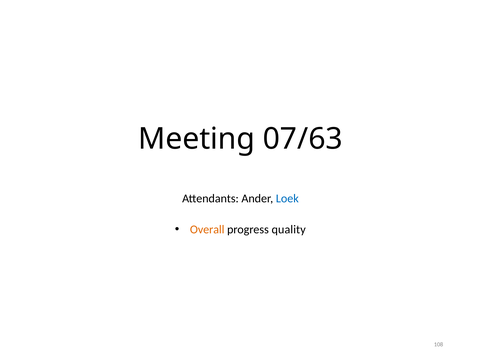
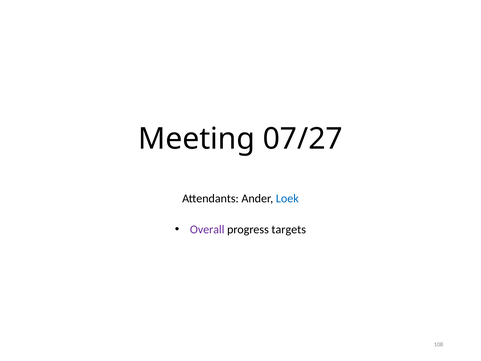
07/63: 07/63 -> 07/27 (303, 139)
Overall colour: orange -> purple (207, 229)
quality: quality -> targets (289, 229)
